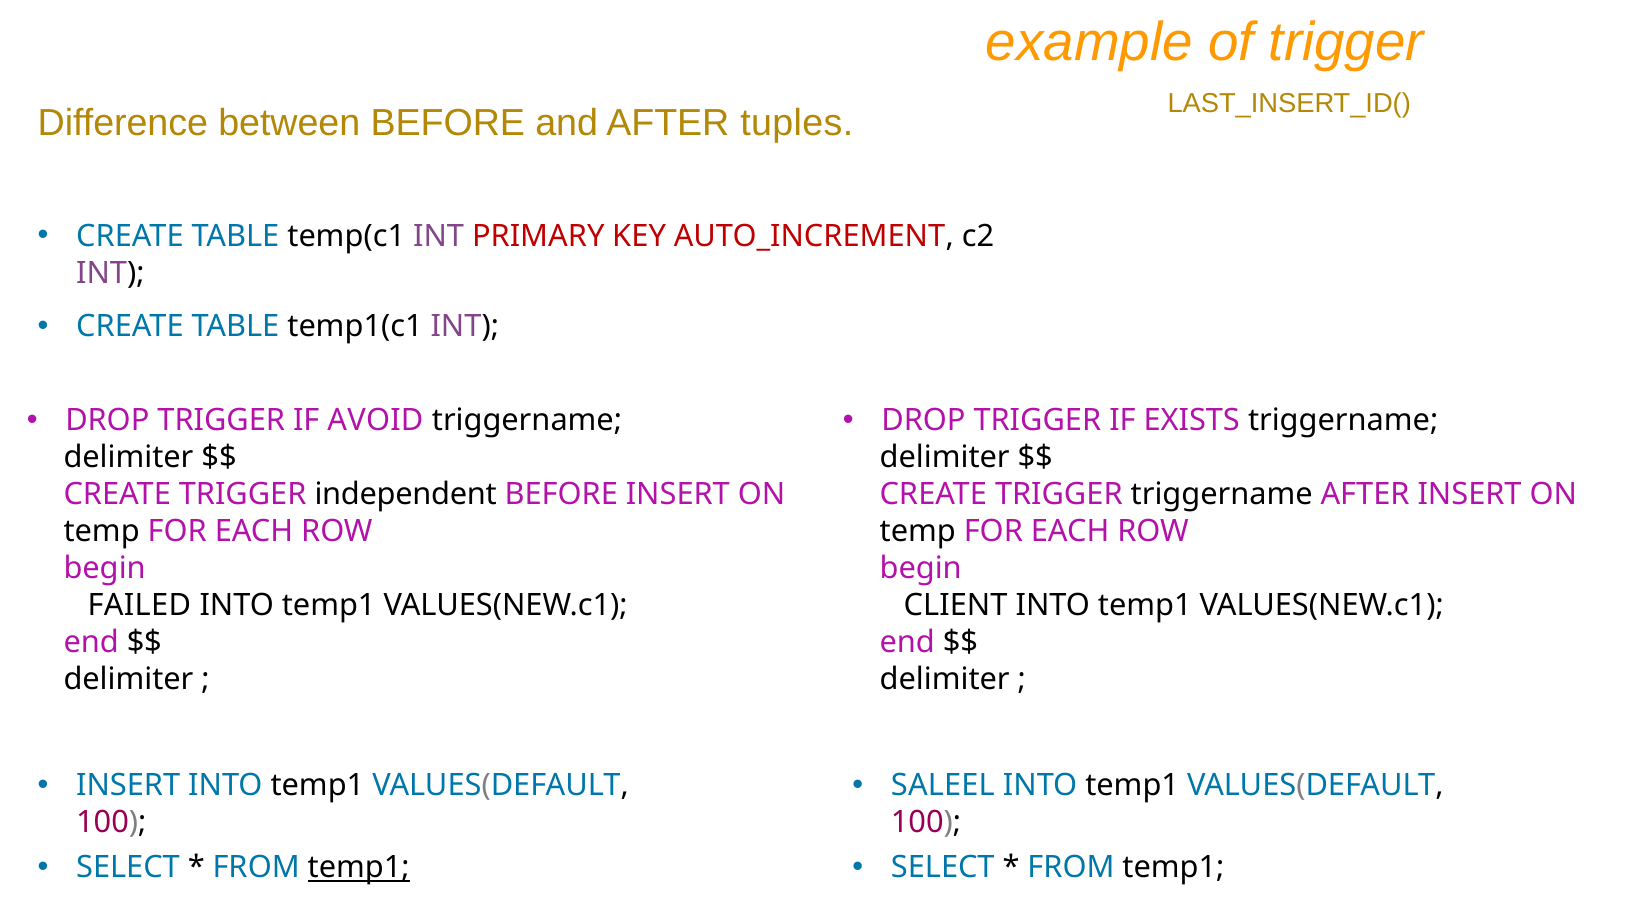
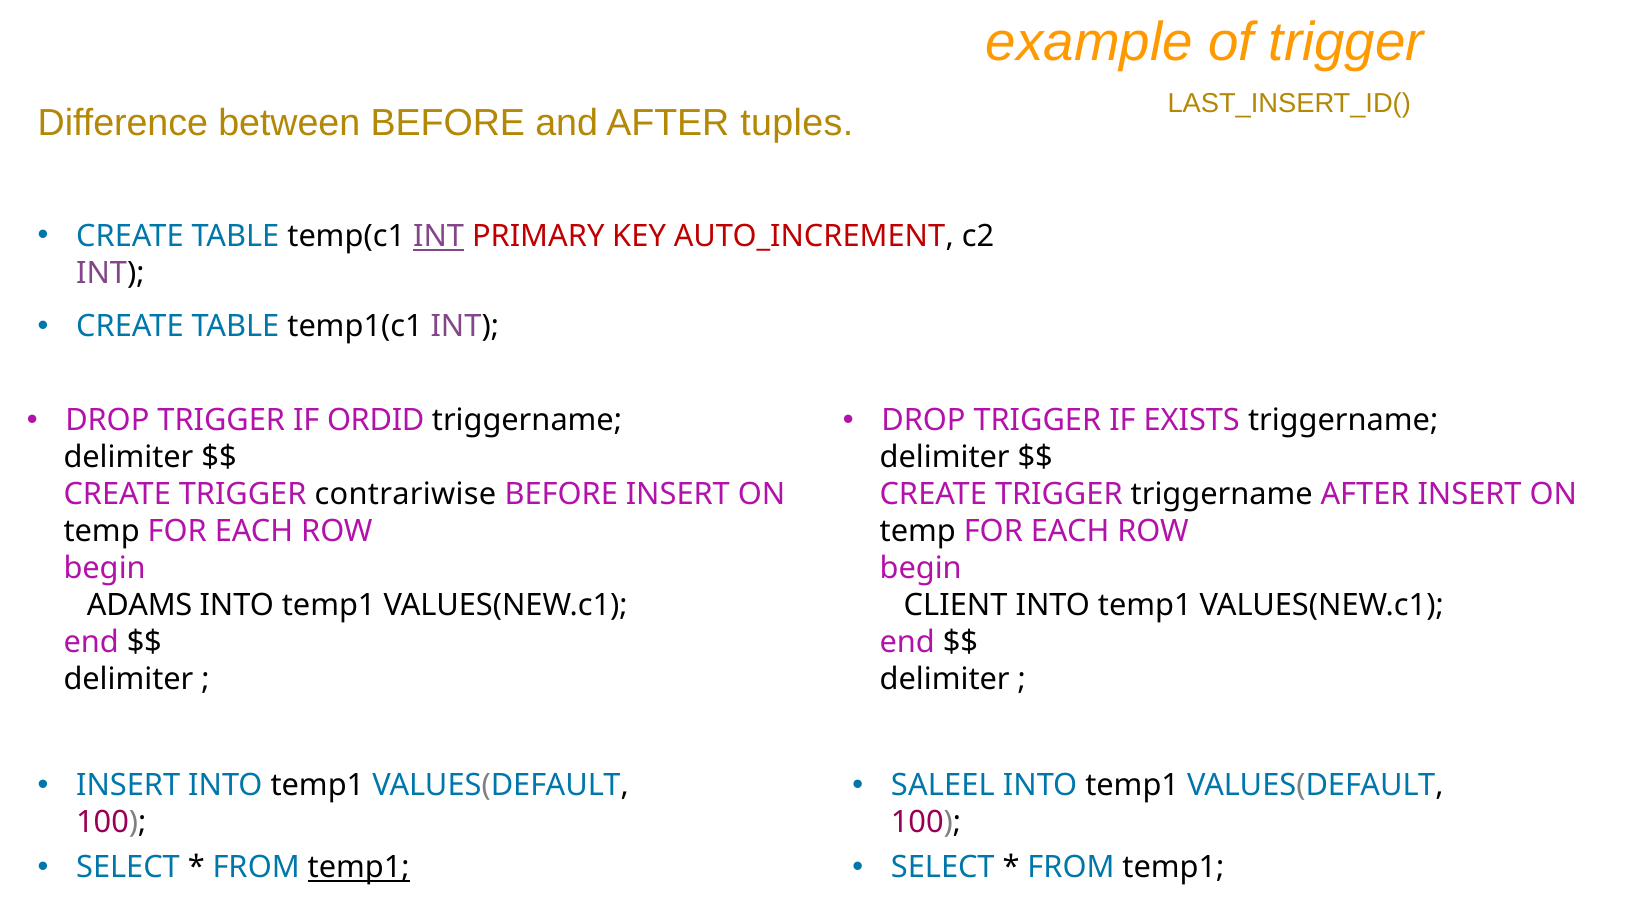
INT underline: none -> present (439, 236)
AVOID: AVOID -> ORDID (376, 421)
independent: independent -> contrariwise (405, 494)
FAILED: FAILED -> ADAMS (140, 605)
